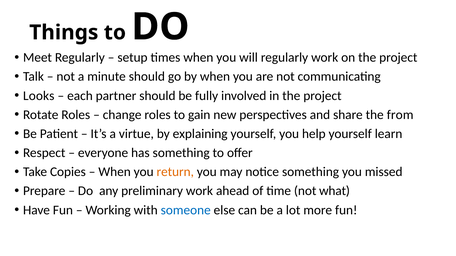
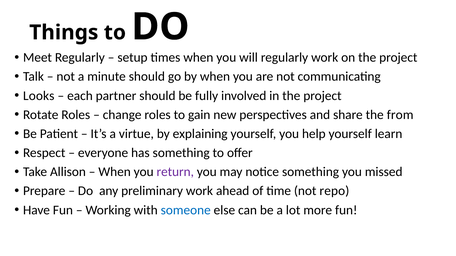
Copies: Copies -> Allison (68, 172)
return colour: orange -> purple (175, 172)
what: what -> repo (334, 191)
